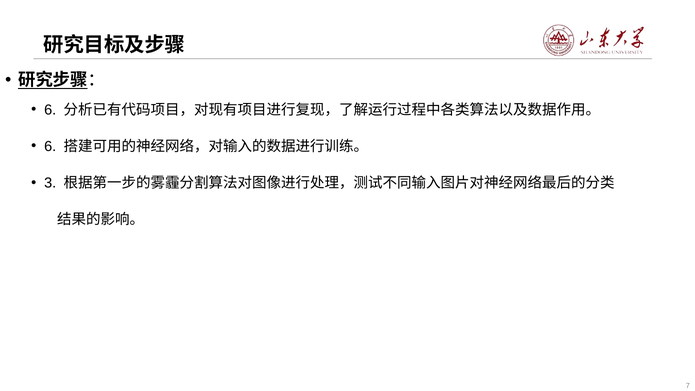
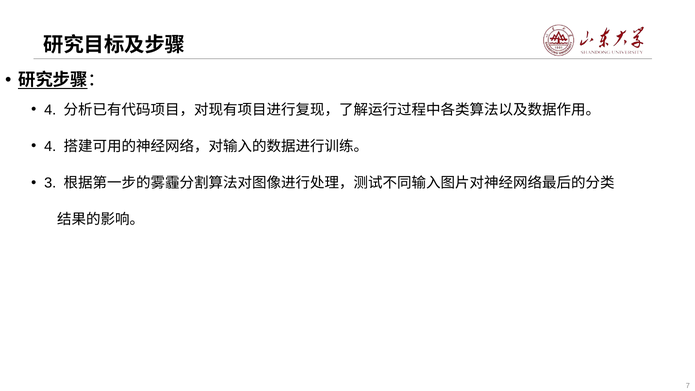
6: 6 -> 4 (50, 110)
6: 6 -> 4 (50, 146)
